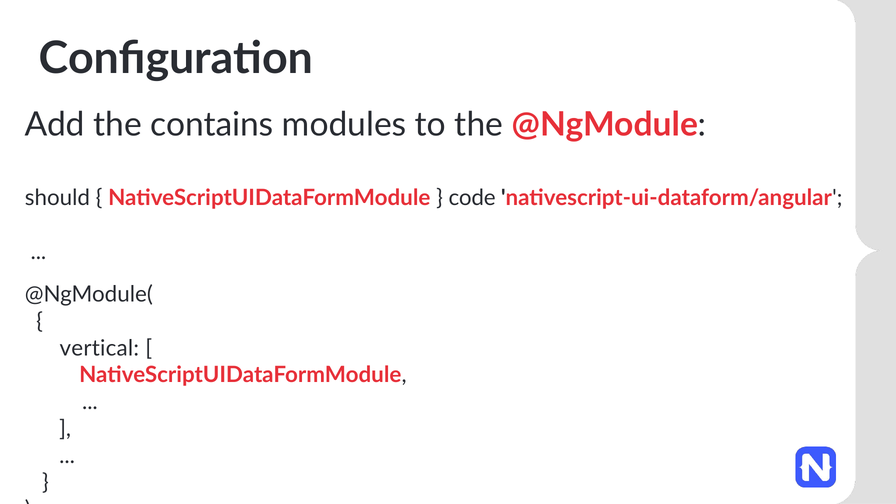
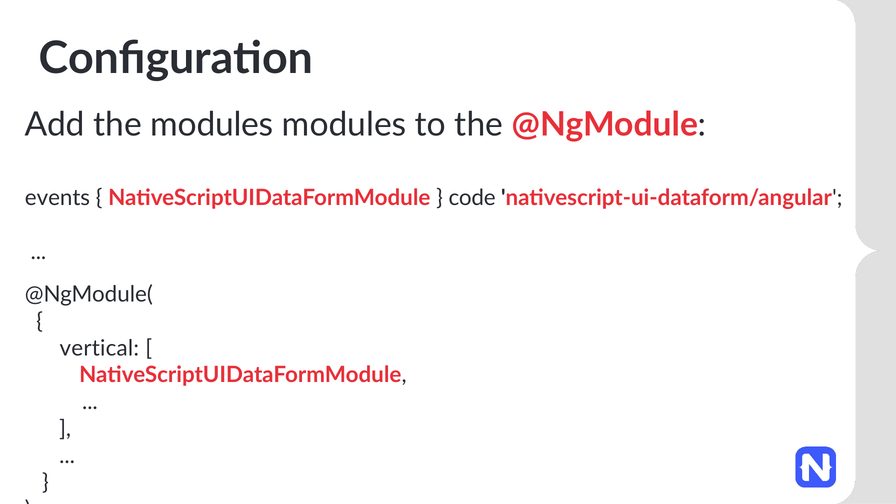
the contains: contains -> modules (212, 125)
should: should -> events (57, 198)
